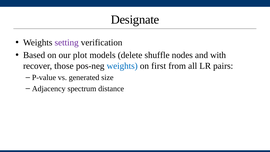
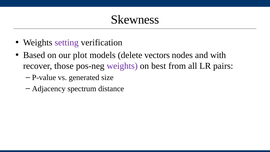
Designate: Designate -> Skewness (135, 20)
shuffle: shuffle -> vectors (157, 55)
weights colour: blue -> purple (122, 66)
first: first -> best (159, 66)
